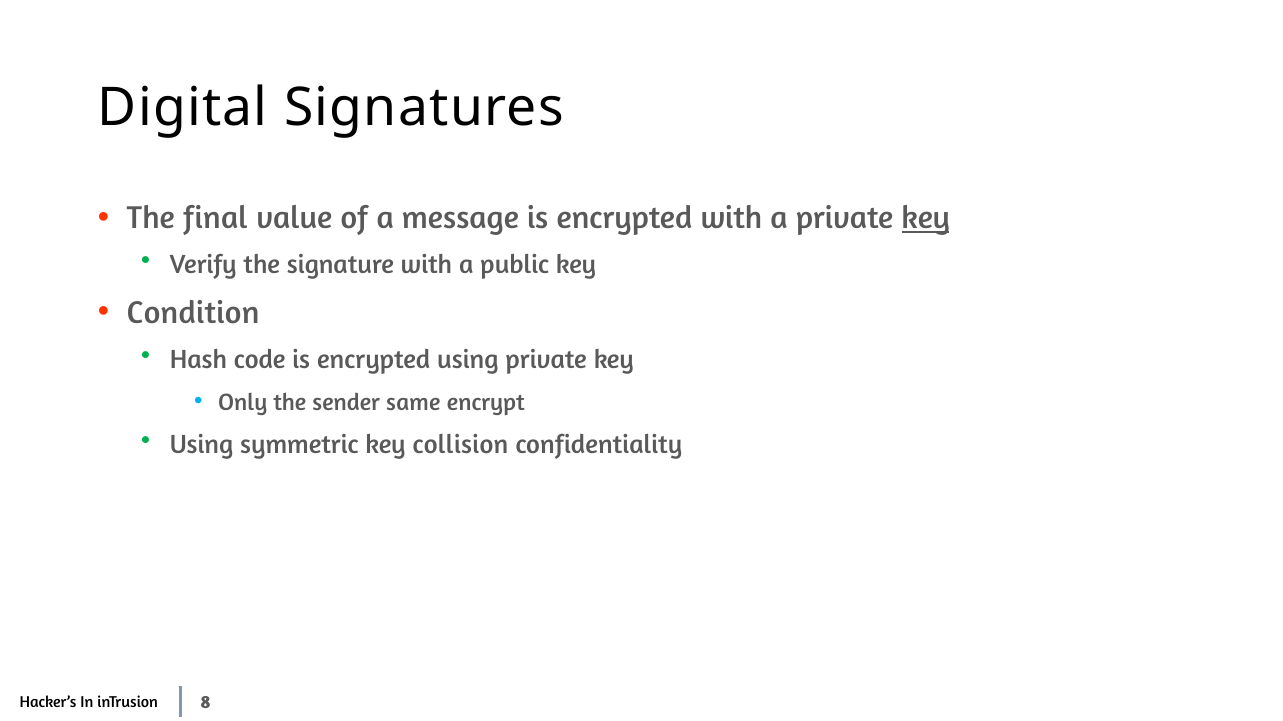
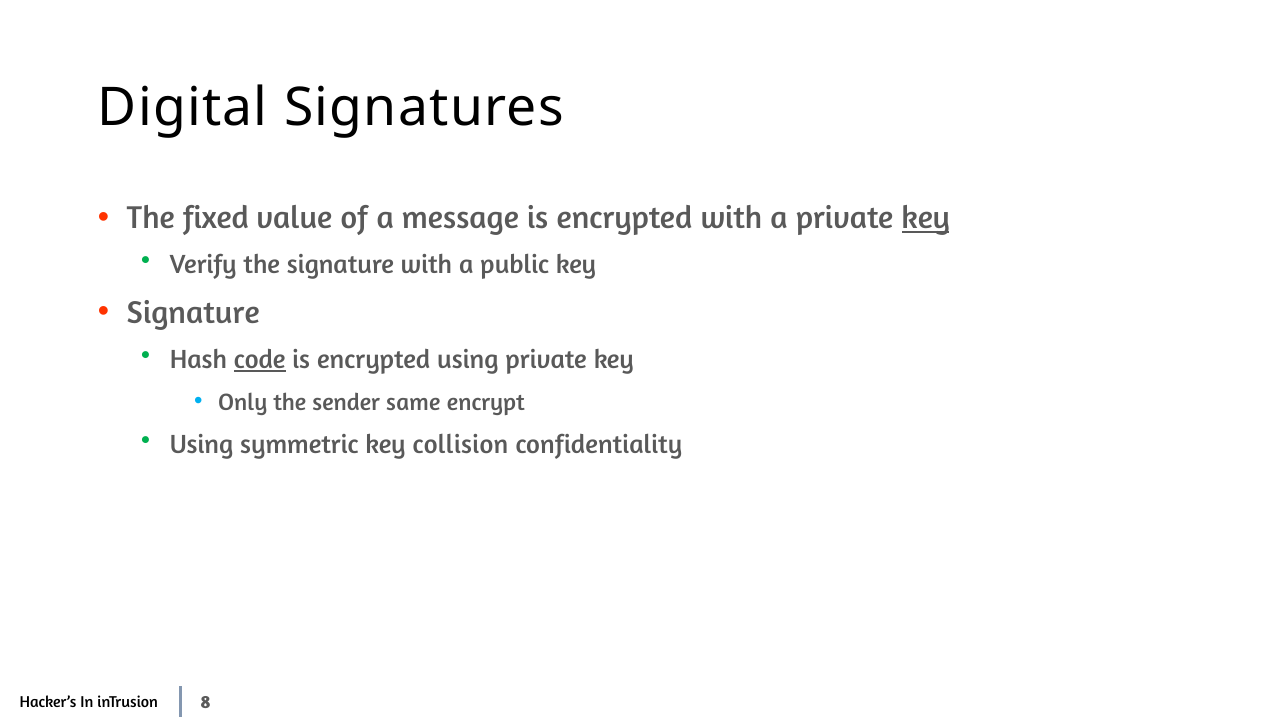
final: final -> fixed (216, 218)
Condition: Condition -> Signature (193, 313)
code underline: none -> present (260, 360)
